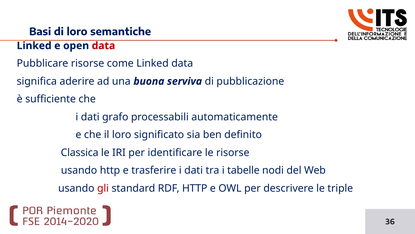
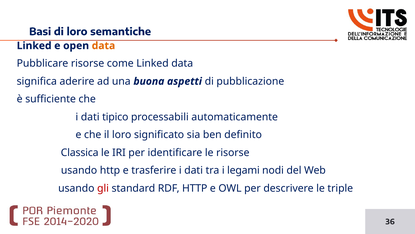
data colour: red -> orange (103, 46)
serviva: serviva -> aspetti (184, 81)
grafo: grafo -> tipico (115, 117)
tabelle: tabelle -> legami (243, 170)
